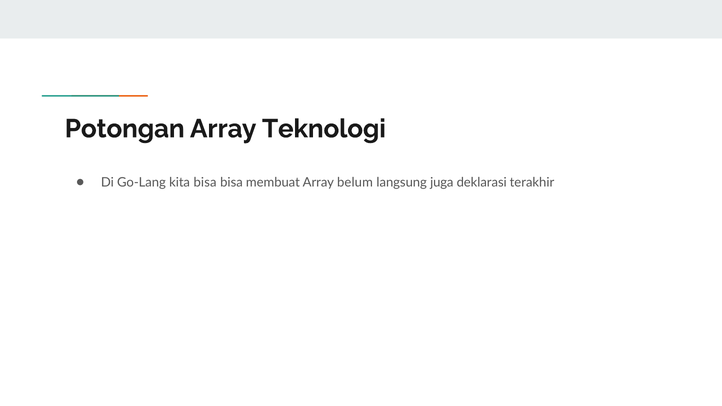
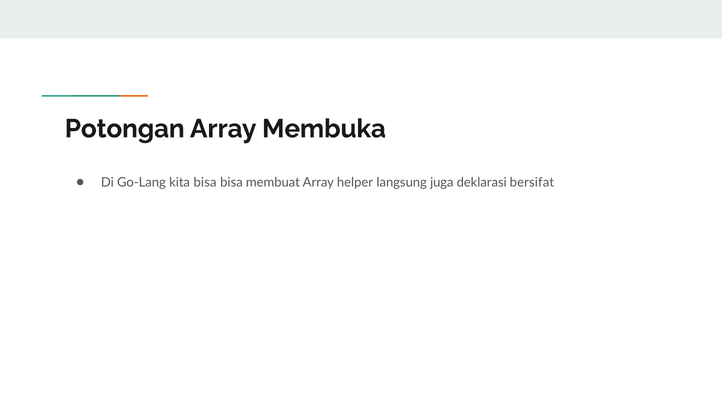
Teknologi: Teknologi -> Membuka (324, 129)
belum: belum -> helper (355, 182)
terakhir: terakhir -> bersifat (532, 182)
